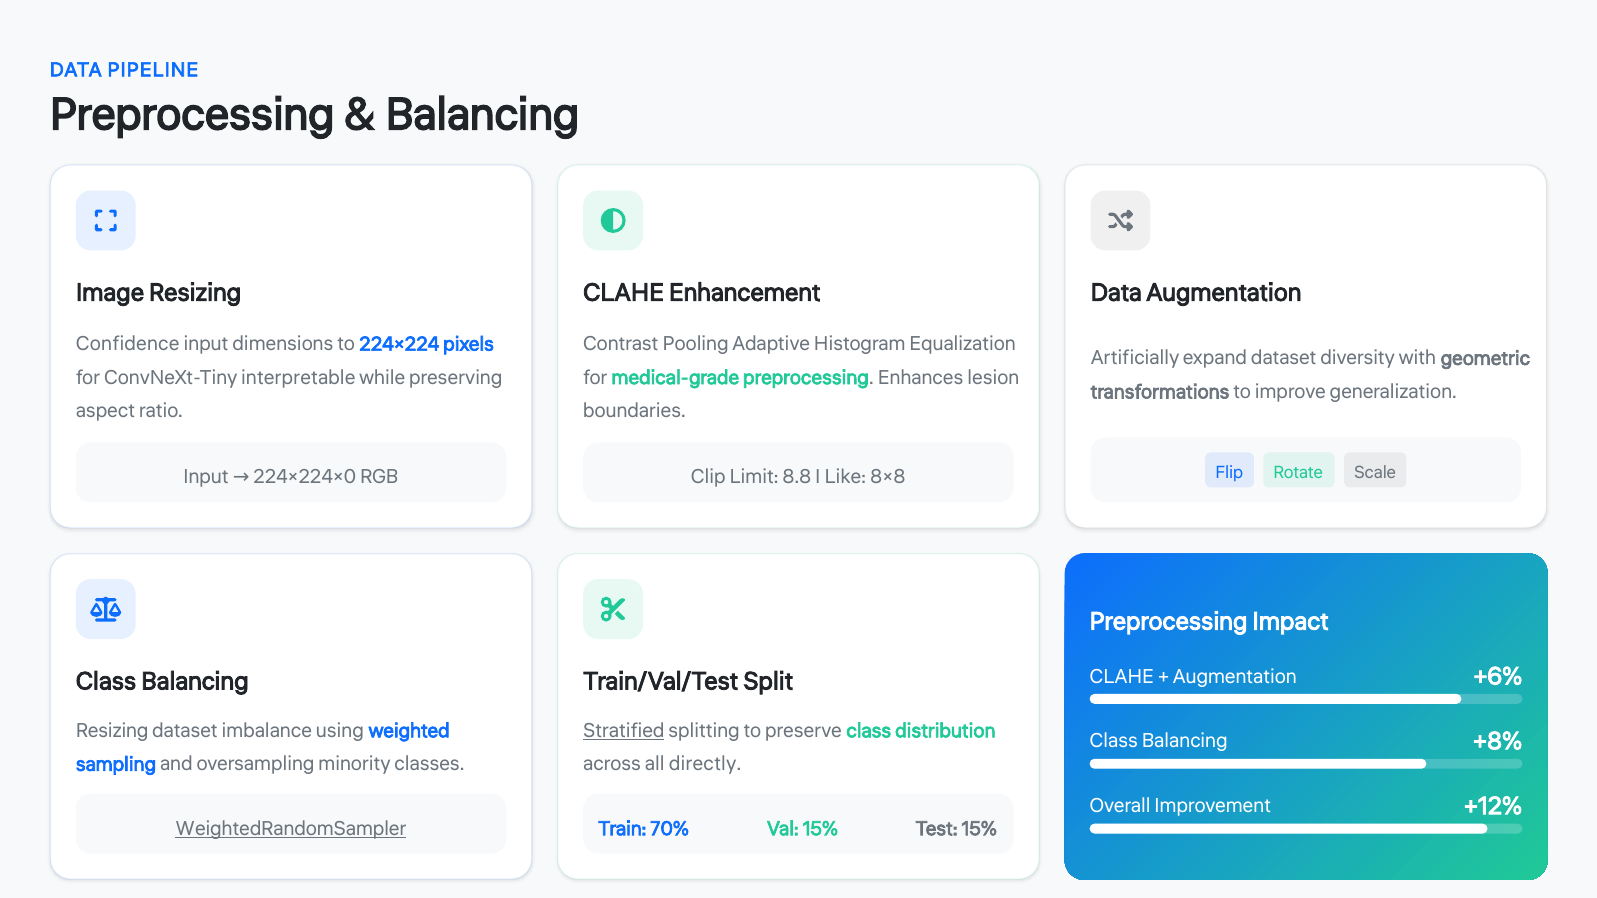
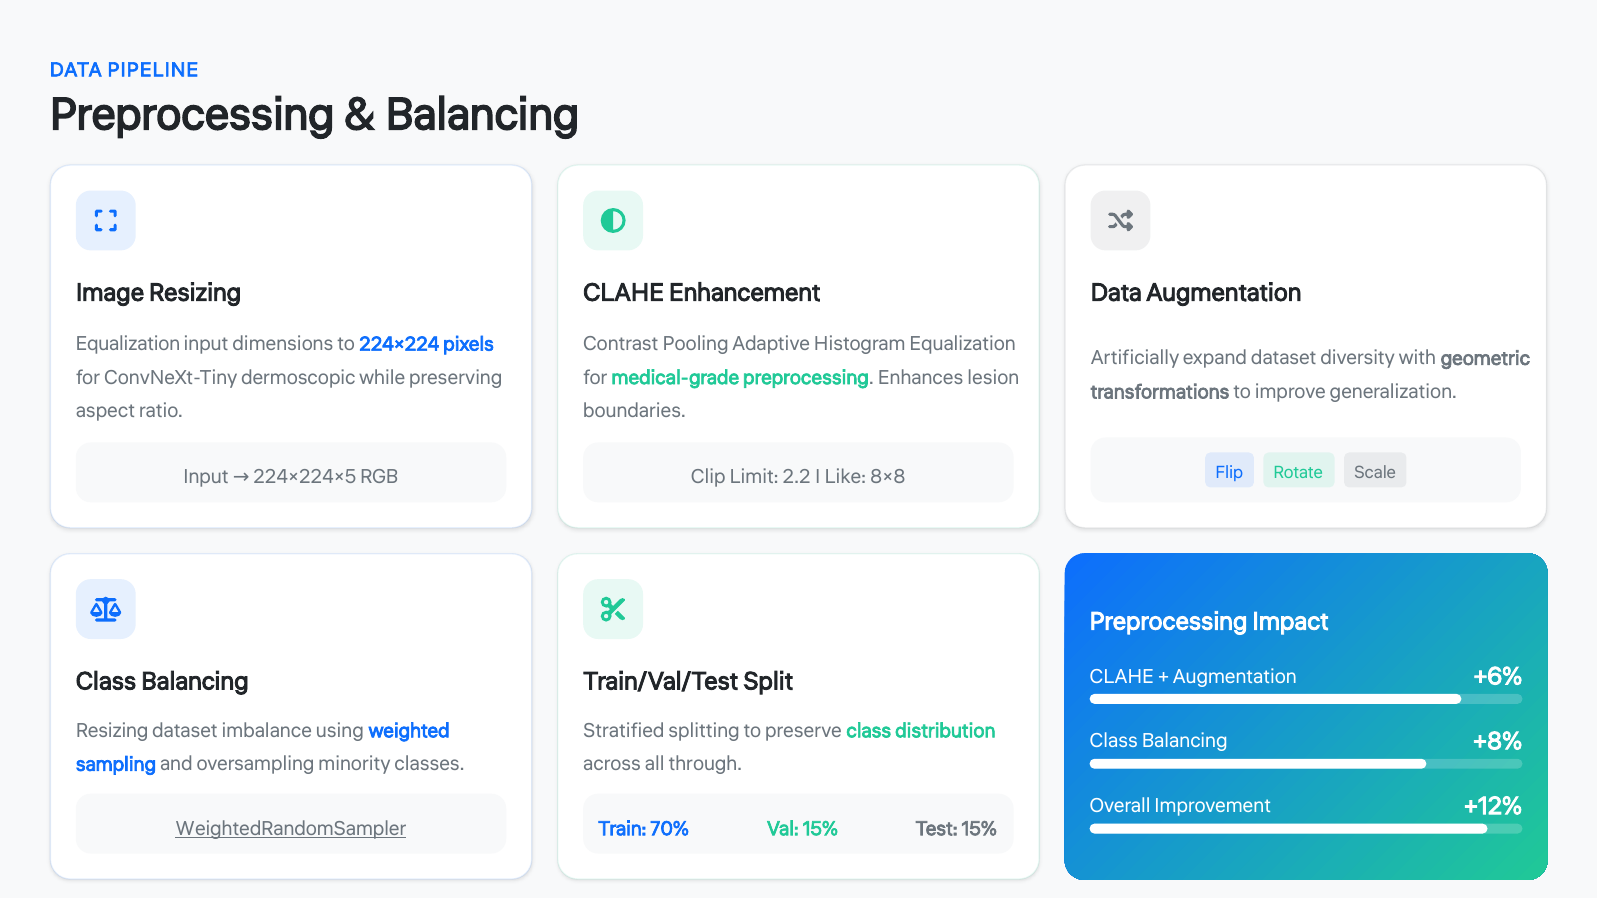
Confidence: Confidence -> Equalization (128, 344)
interpretable: interpretable -> dermoscopic (298, 378)
224×224×0: 224×224×0 -> 224×224×5 (305, 478)
8.8: 8.8 -> 2.2 (797, 478)
Stratified underline: present -> none (624, 731)
directly: directly -> through (705, 764)
